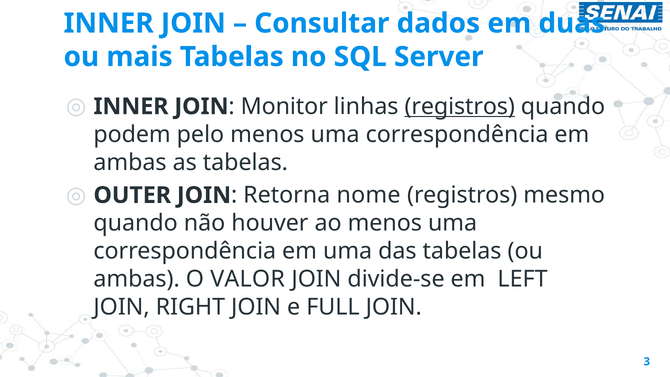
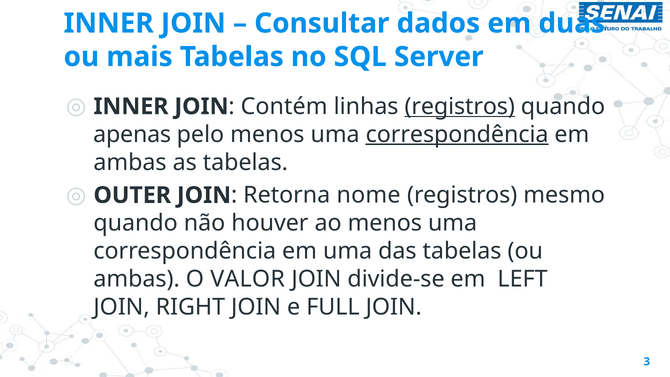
Monitor: Monitor -> Contém (284, 106)
podem: podem -> apenas (132, 134)
correspondência underline: none -> present (457, 134)
